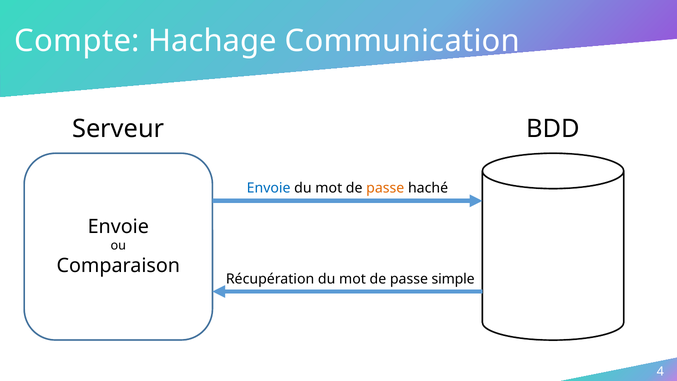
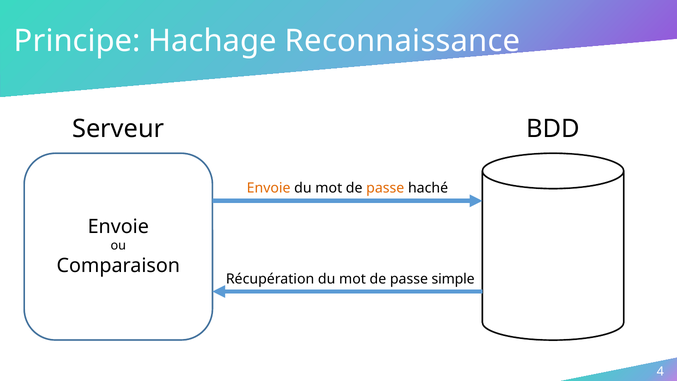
Compte: Compte -> Principe (77, 41)
Communication: Communication -> Reconnaissance (403, 41)
Envoie colour: blue -> orange (269, 188)
